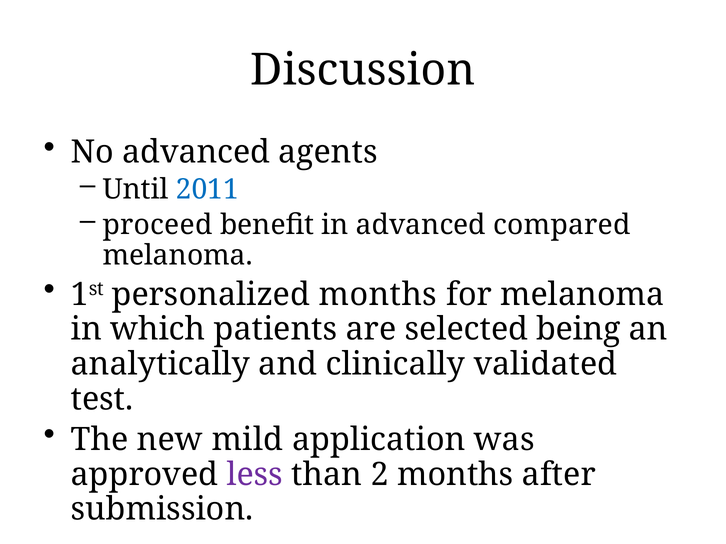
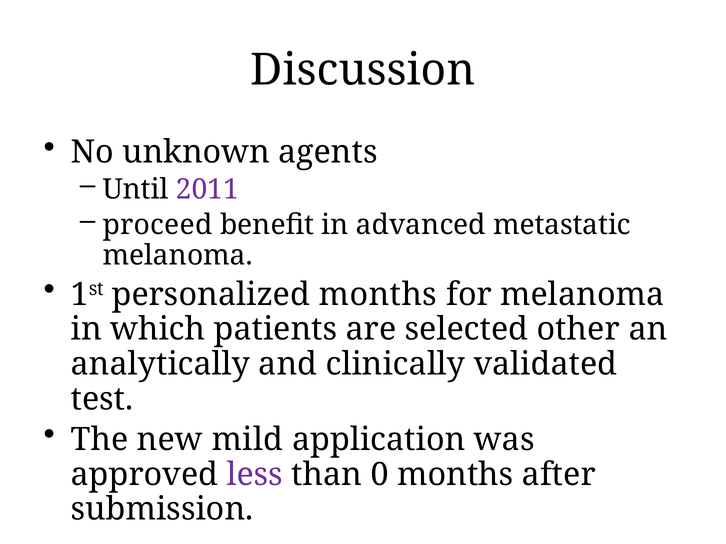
No advanced: advanced -> unknown (196, 152)
2011 colour: blue -> purple (207, 190)
compared: compared -> metastatic (562, 225)
being: being -> other (578, 330)
2: 2 -> 0 (380, 475)
